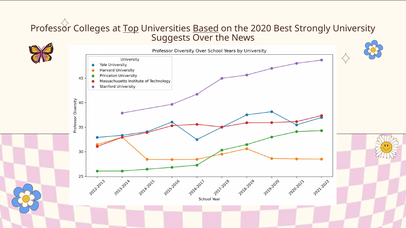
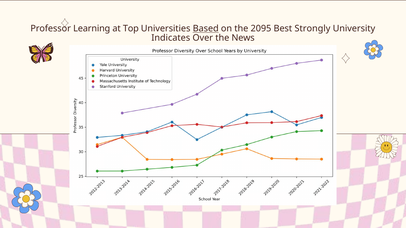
Colleges: Colleges -> Learning (92, 29)
Top underline: present -> none (131, 29)
2020: 2020 -> 2095 (261, 29)
Suggests: Suggests -> Indicates (171, 38)
